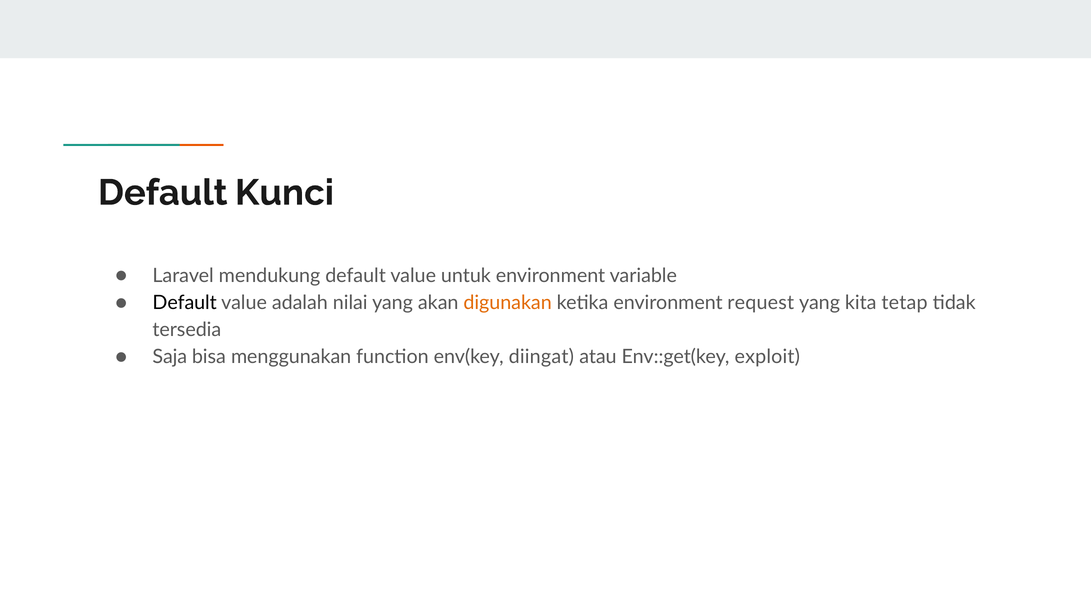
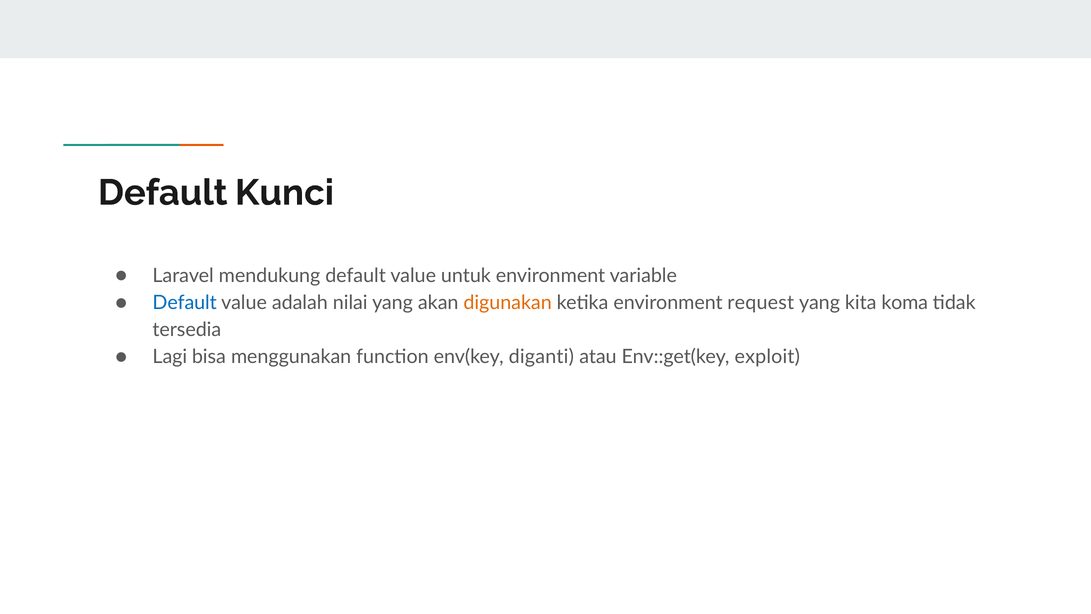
Default colour: black -> blue (185, 303)
tetap: tetap -> koma (905, 303)
Saja: Saja -> Lagi (170, 357)
diingat: diingat -> diganti (541, 357)
